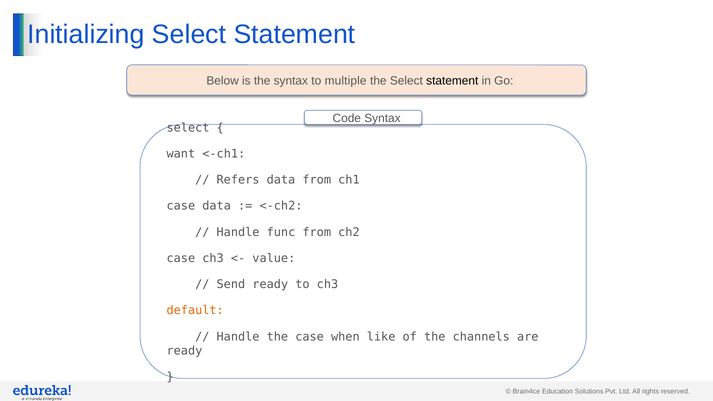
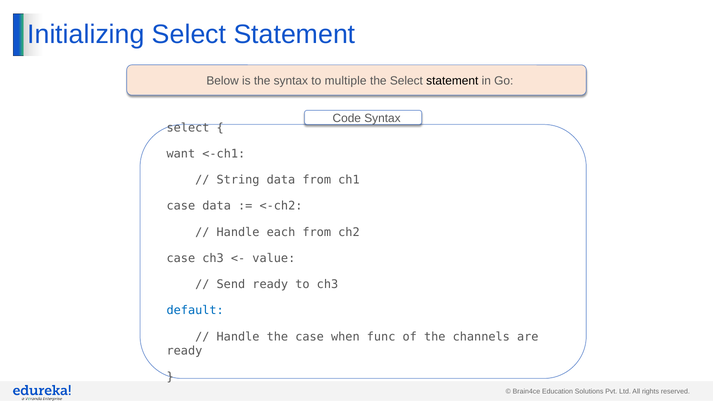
Refers: Refers -> String (238, 180)
func: func -> each (281, 232)
default colour: orange -> blue (195, 311)
like: like -> func (381, 337)
